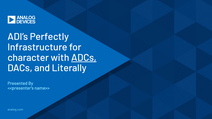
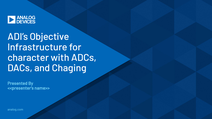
Perfectly: Perfectly -> Objective (49, 37)
ADCs underline: present -> none (84, 58)
Literally: Literally -> Chaging (69, 68)
